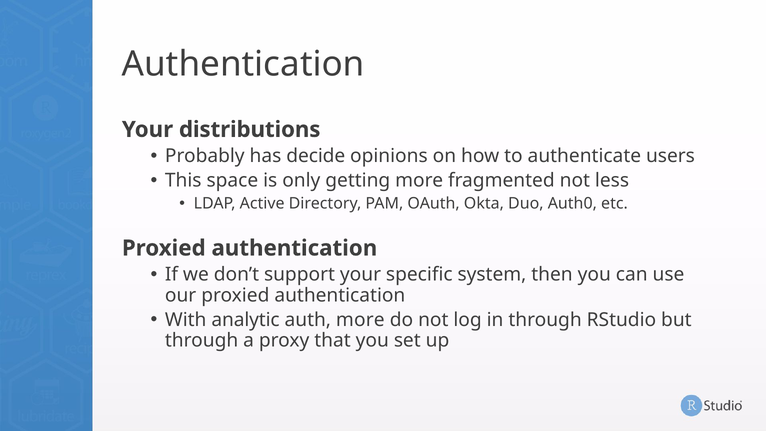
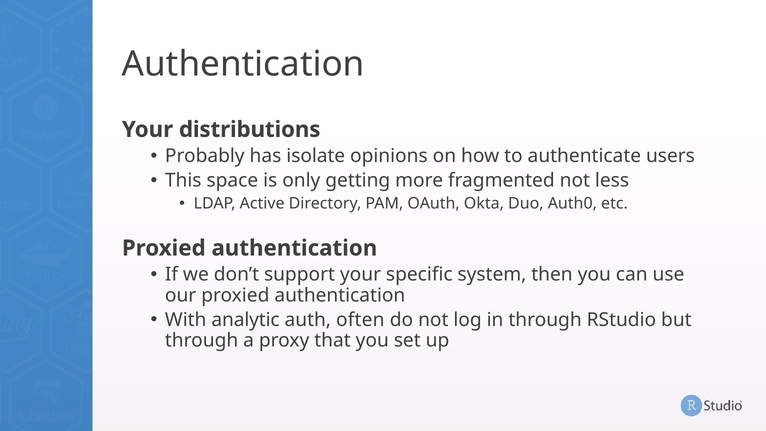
decide: decide -> isolate (316, 156)
auth more: more -> often (360, 320)
